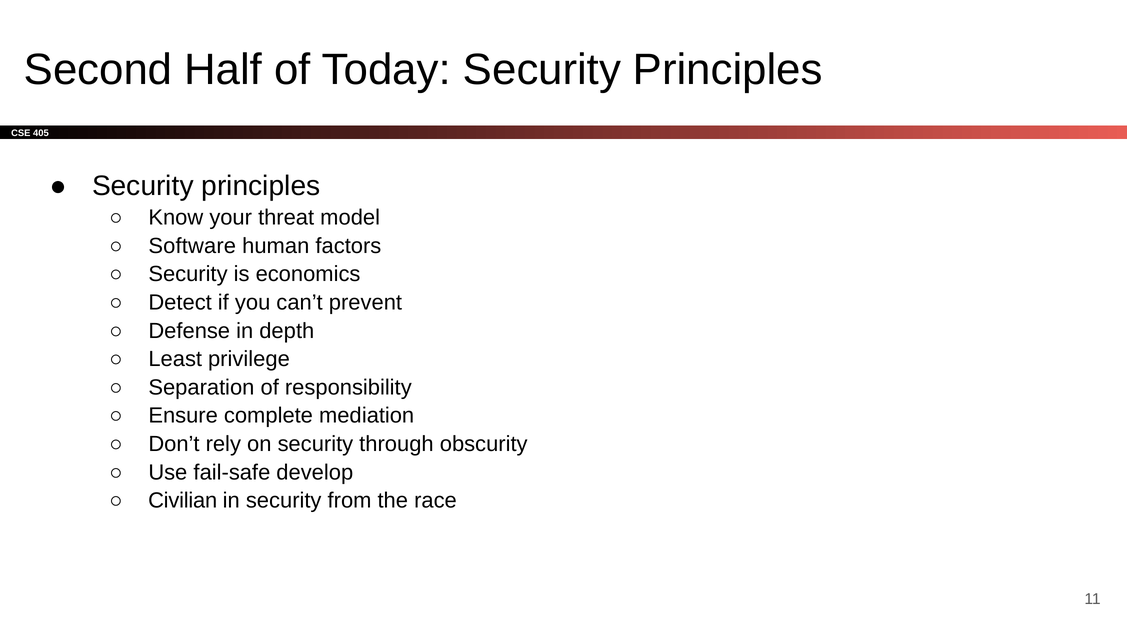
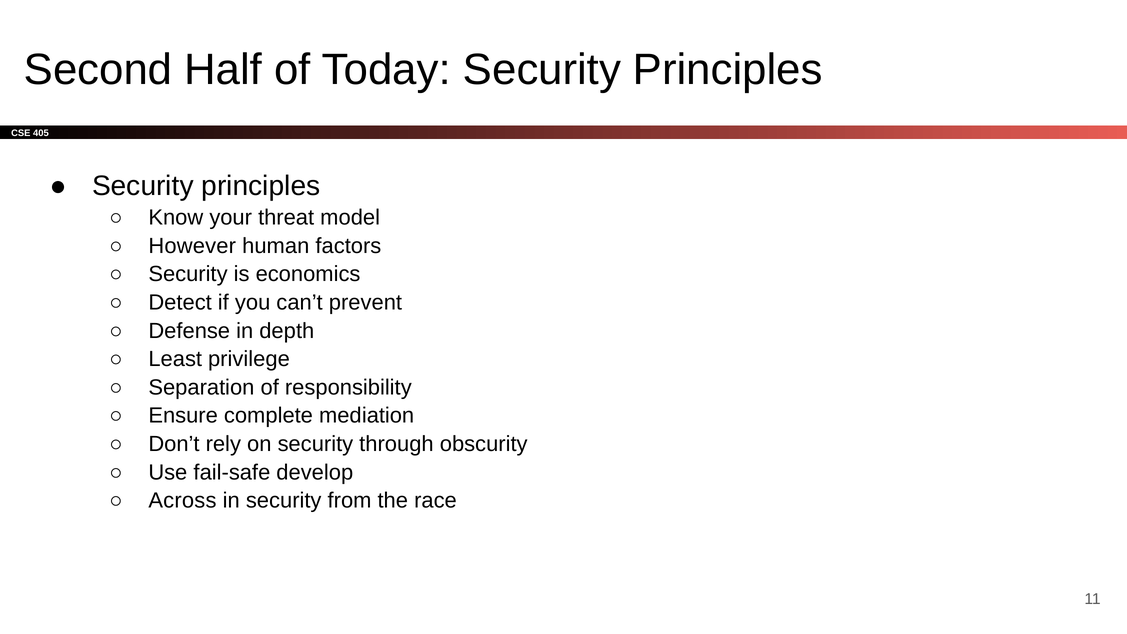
Software: Software -> However (192, 246)
Civilian: Civilian -> Across (182, 501)
